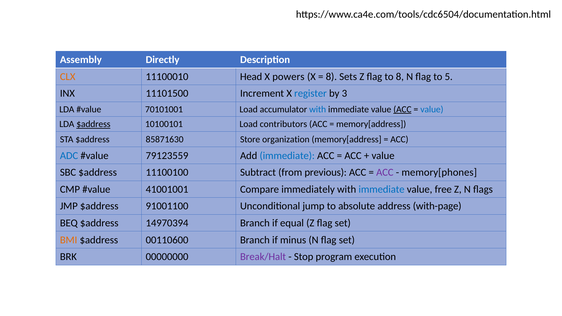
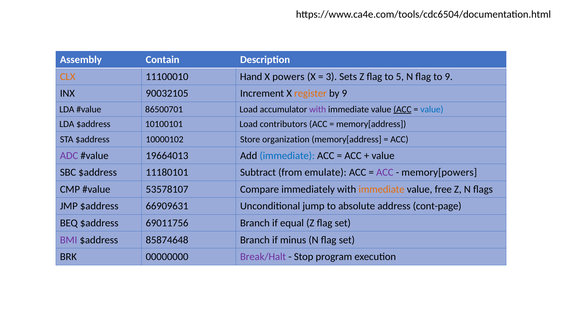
Directly: Directly -> Contain (163, 60)
Head: Head -> Hand (251, 77)
8: 8 -> 3 (331, 77)
to 8: 8 -> 5 (400, 77)
to 5: 5 -> 9 (449, 77)
11101500: 11101500 -> 90032105 (167, 94)
register colour: blue -> orange (311, 94)
by 3: 3 -> 9 (344, 94)
70101001: 70101001 -> 86500701 (164, 109)
with colour: blue -> purple (318, 109)
$address underline: present -> none (93, 124)
85871630: 85871630 -> 10000102 (165, 139)
ADC colour: blue -> purple (69, 156)
79123559: 79123559 -> 19664013 (167, 156)
11100100: 11100100 -> 11180101 (167, 173)
previous: previous -> emulate (326, 173)
memory[phones: memory[phones -> memory[powers (439, 173)
41001001: 41001001 -> 53578107 (167, 189)
immediate colour: blue -> orange (382, 189)
91001100: 91001100 -> 66909631 (167, 206)
with-page: with-page -> cont-page (437, 206)
14970394: 14970394 -> 69011756 (167, 223)
BMI colour: orange -> purple (69, 240)
00110600: 00110600 -> 85874648 (167, 240)
